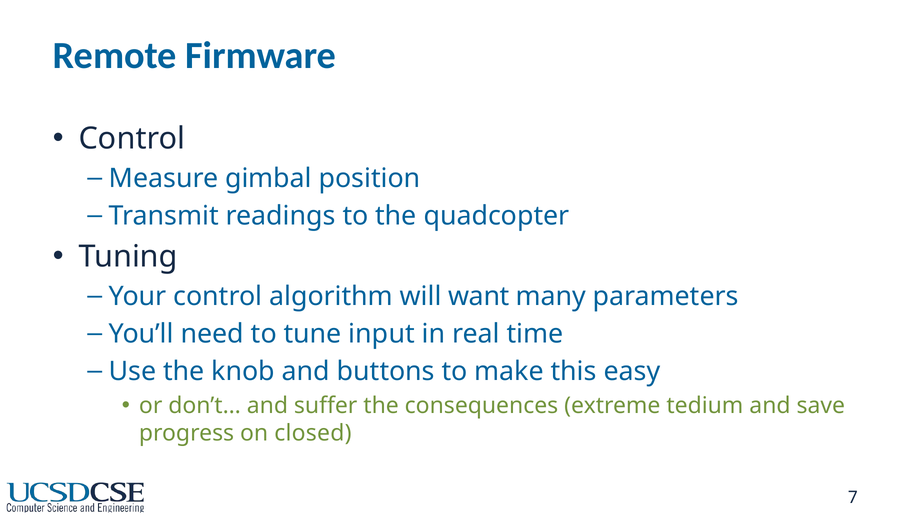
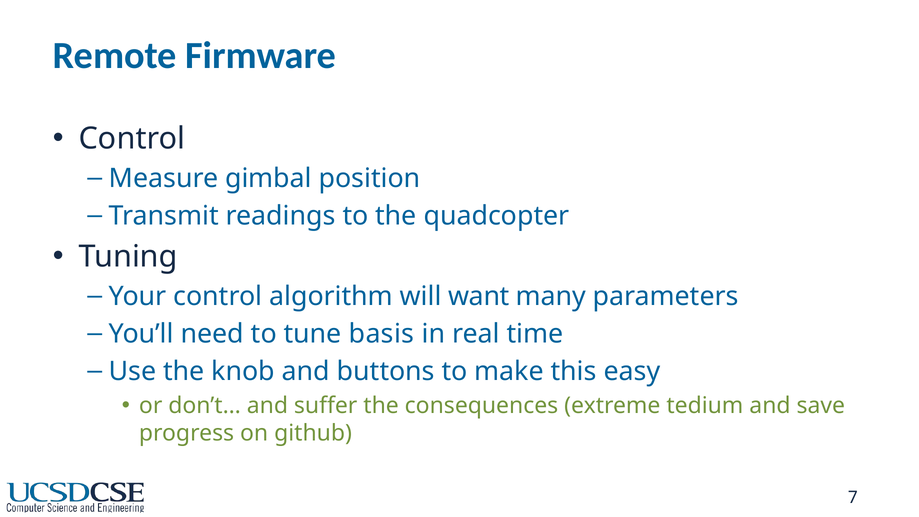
input: input -> basis (381, 334)
closed: closed -> github (313, 433)
